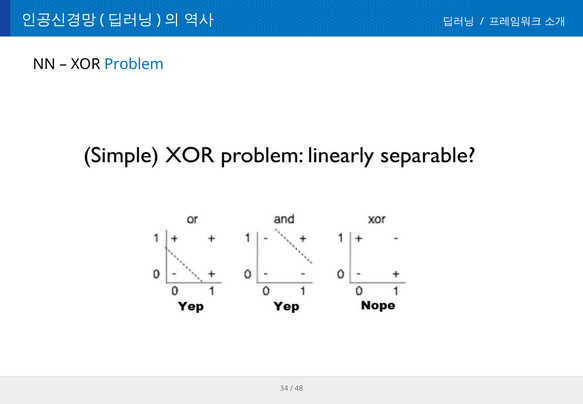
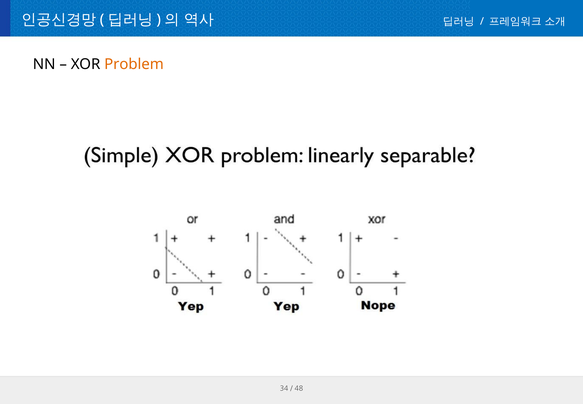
Problem colour: blue -> orange (134, 64)
